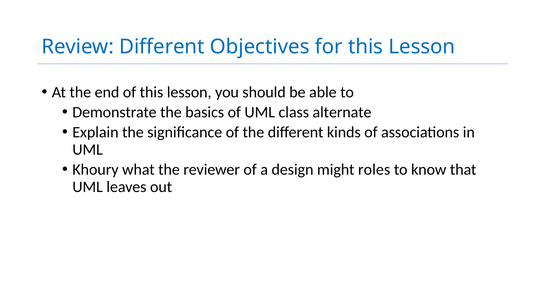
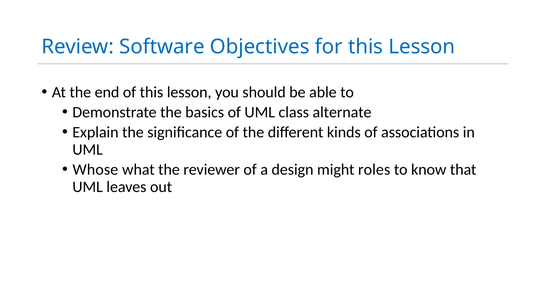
Review Different: Different -> Software (162, 47)
Khoury: Khoury -> Whose (95, 170)
